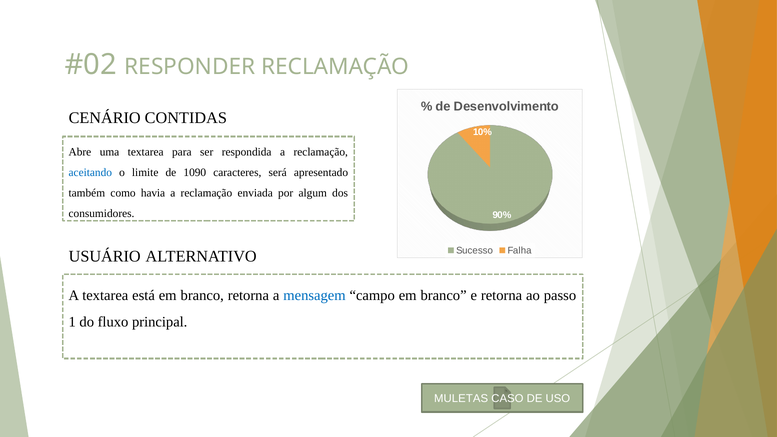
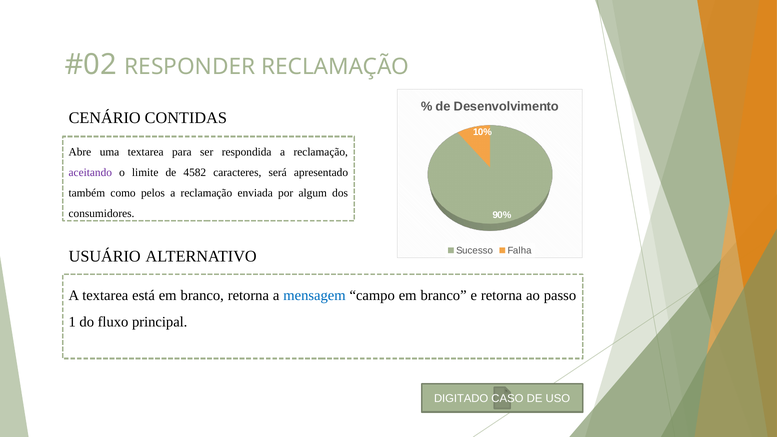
aceitando colour: blue -> purple (90, 173)
1090: 1090 -> 4582 (195, 173)
havia: havia -> pelos (153, 193)
MULETAS: MULETAS -> DIGITADO (461, 399)
